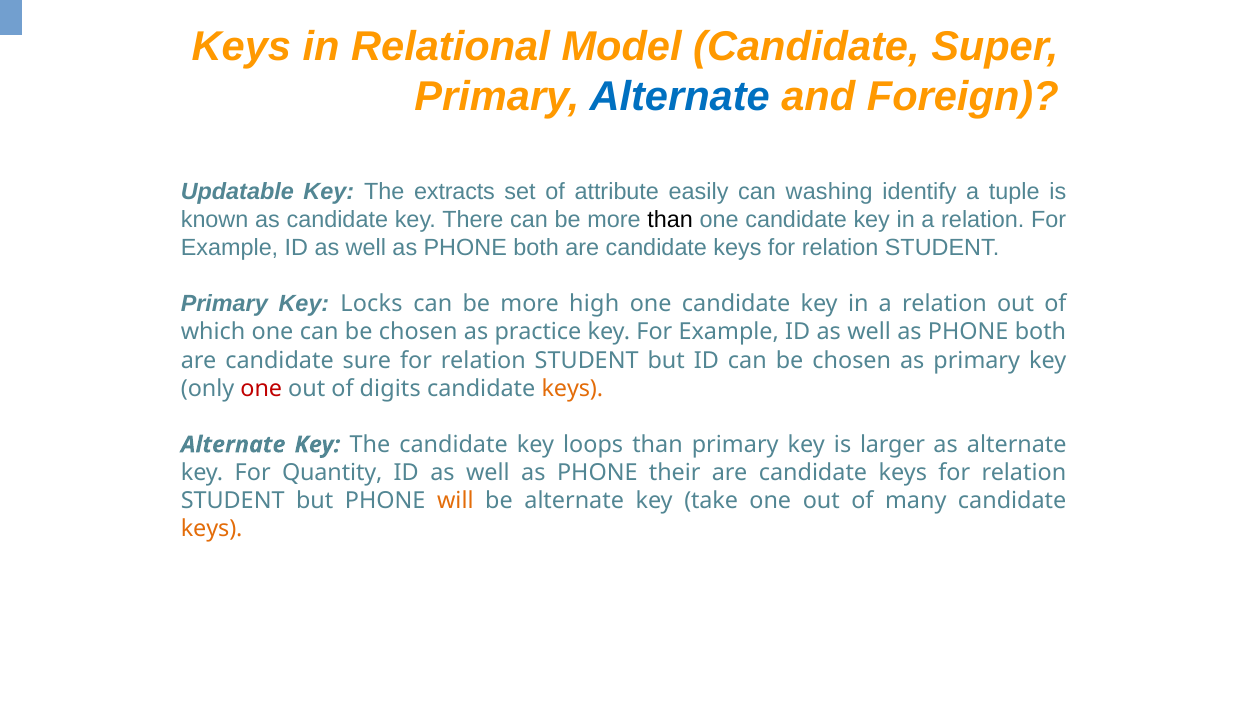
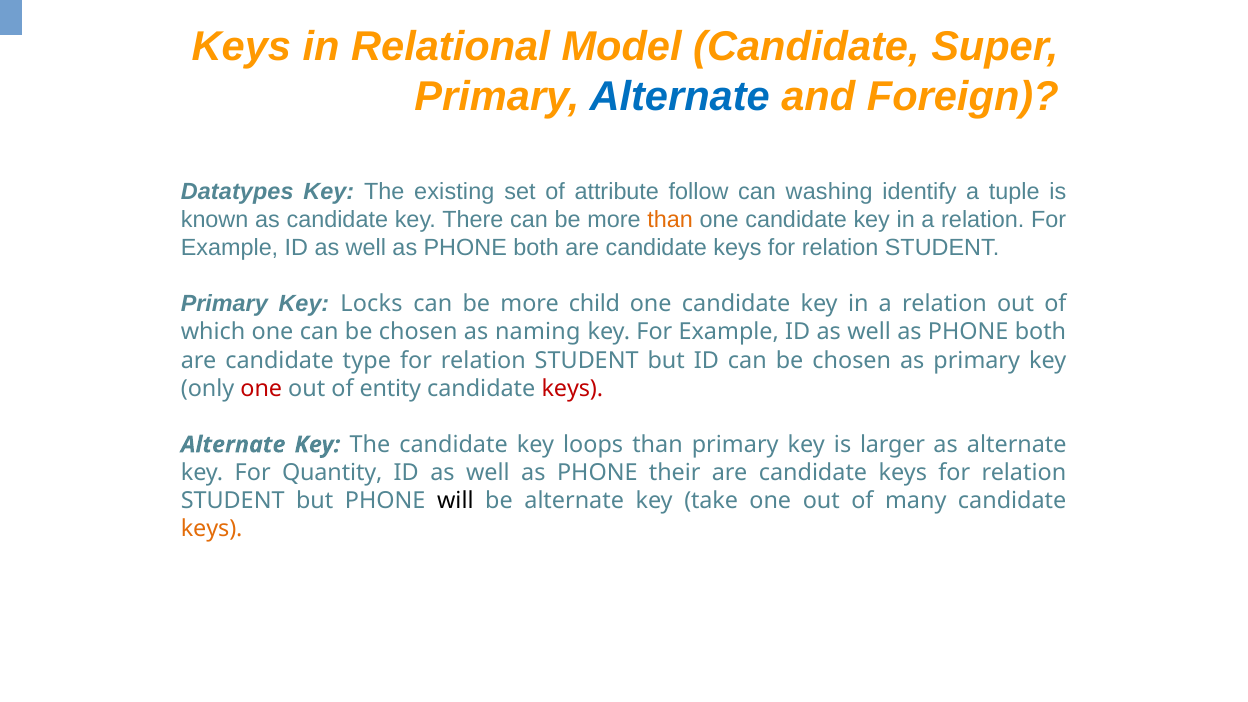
Updatable: Updatable -> Datatypes (237, 192)
extracts: extracts -> existing (454, 192)
easily: easily -> follow (699, 192)
than colour: black -> orange (670, 220)
high: high -> child (594, 304)
practice: practice -> naming (538, 332)
sure: sure -> type (367, 360)
digits: digits -> entity (390, 388)
keys colour: orange -> red (572, 388)
will colour: orange -> black (455, 501)
